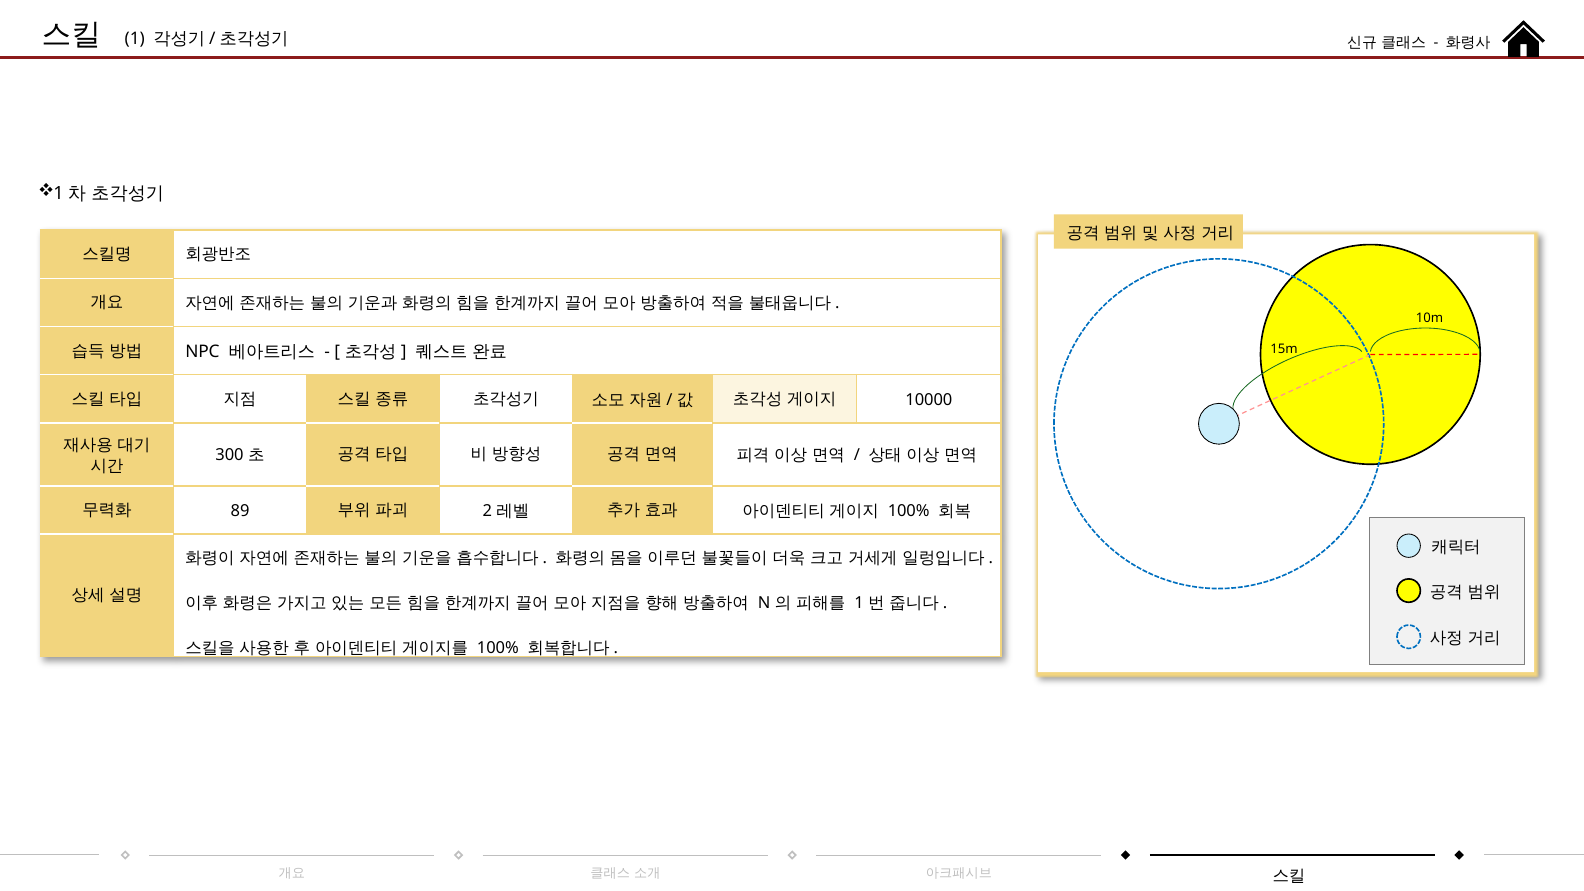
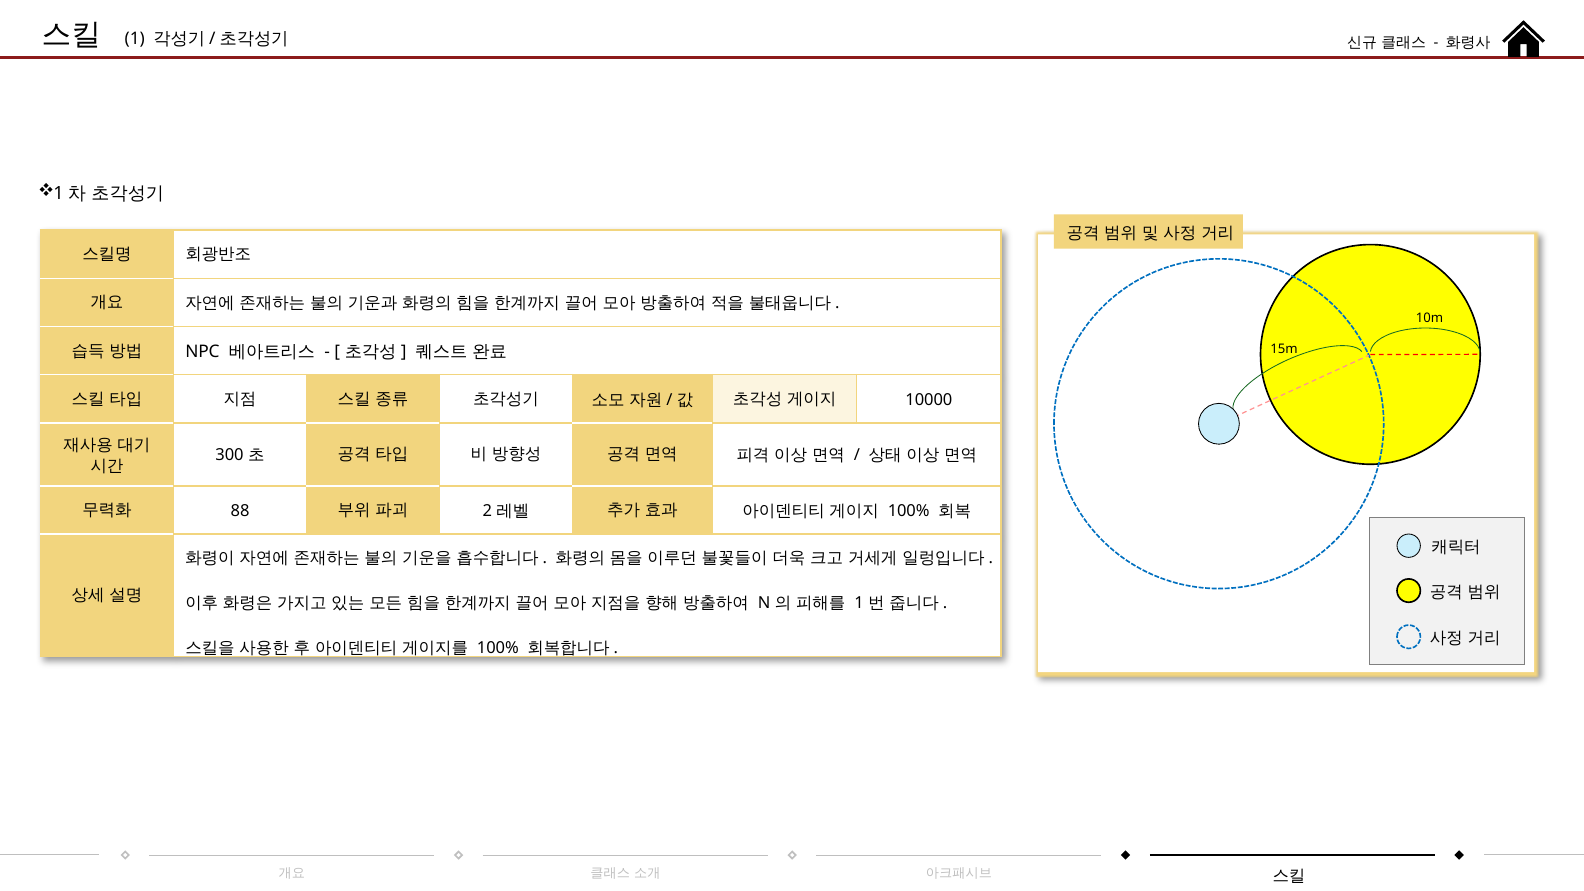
89: 89 -> 88 (240, 511)
